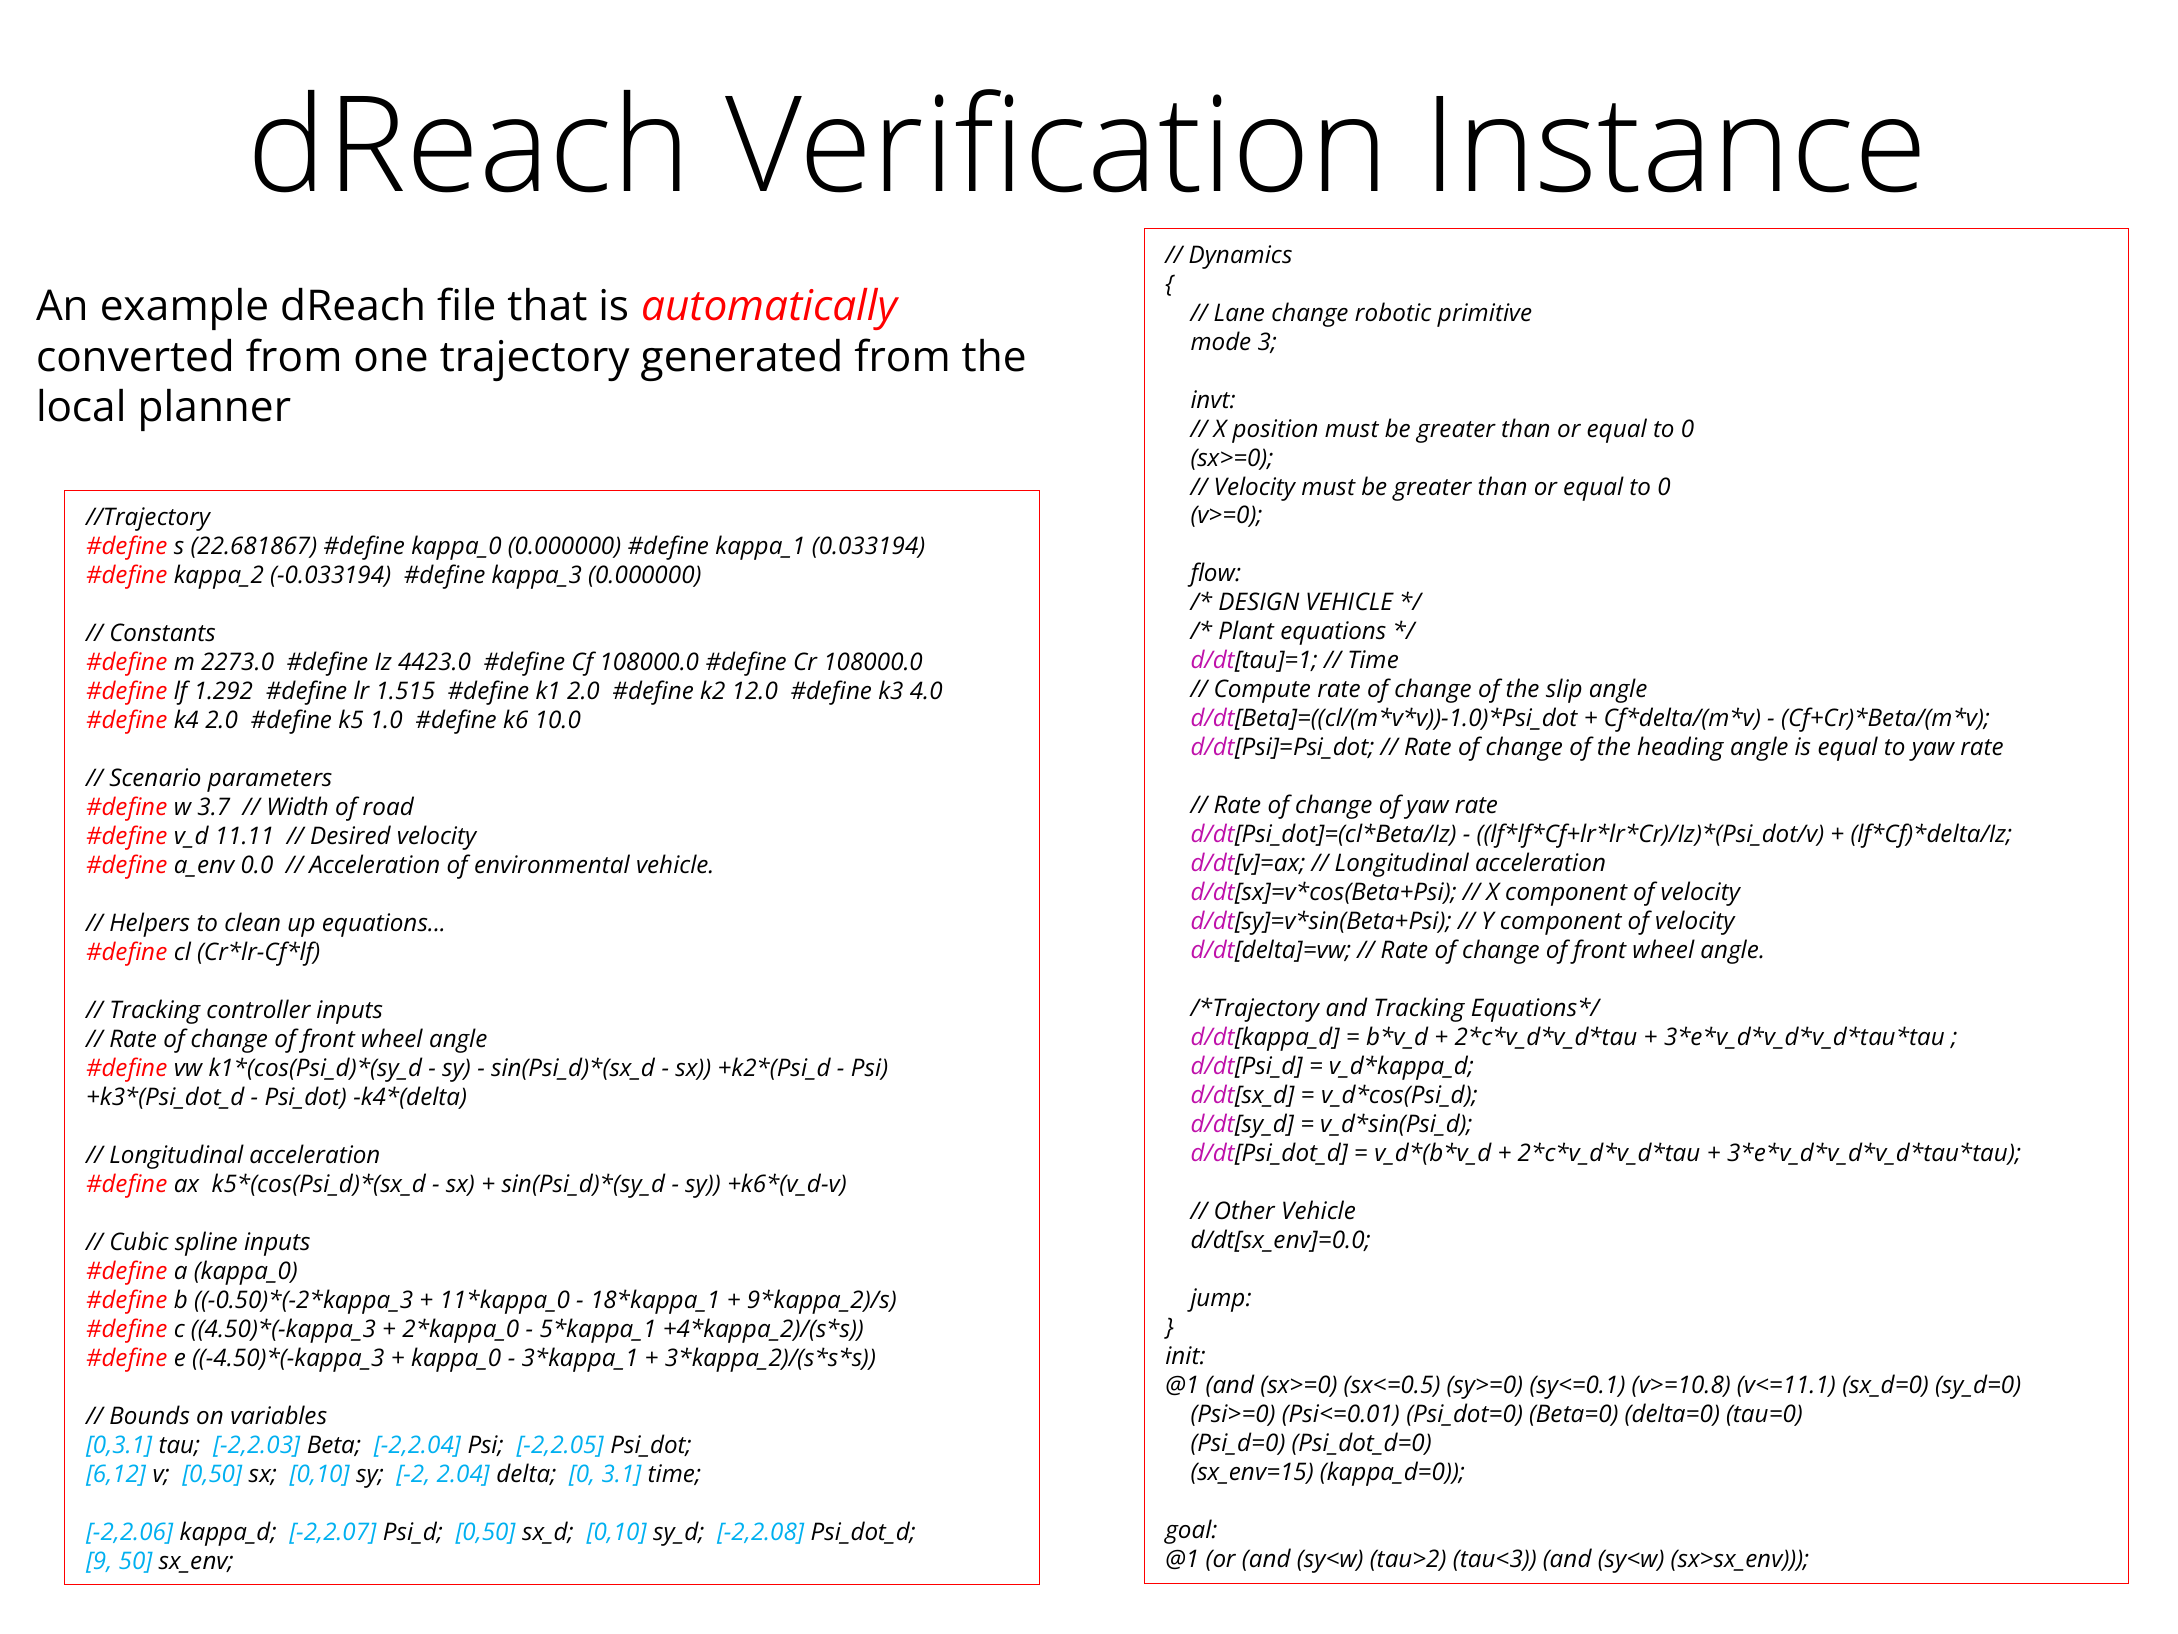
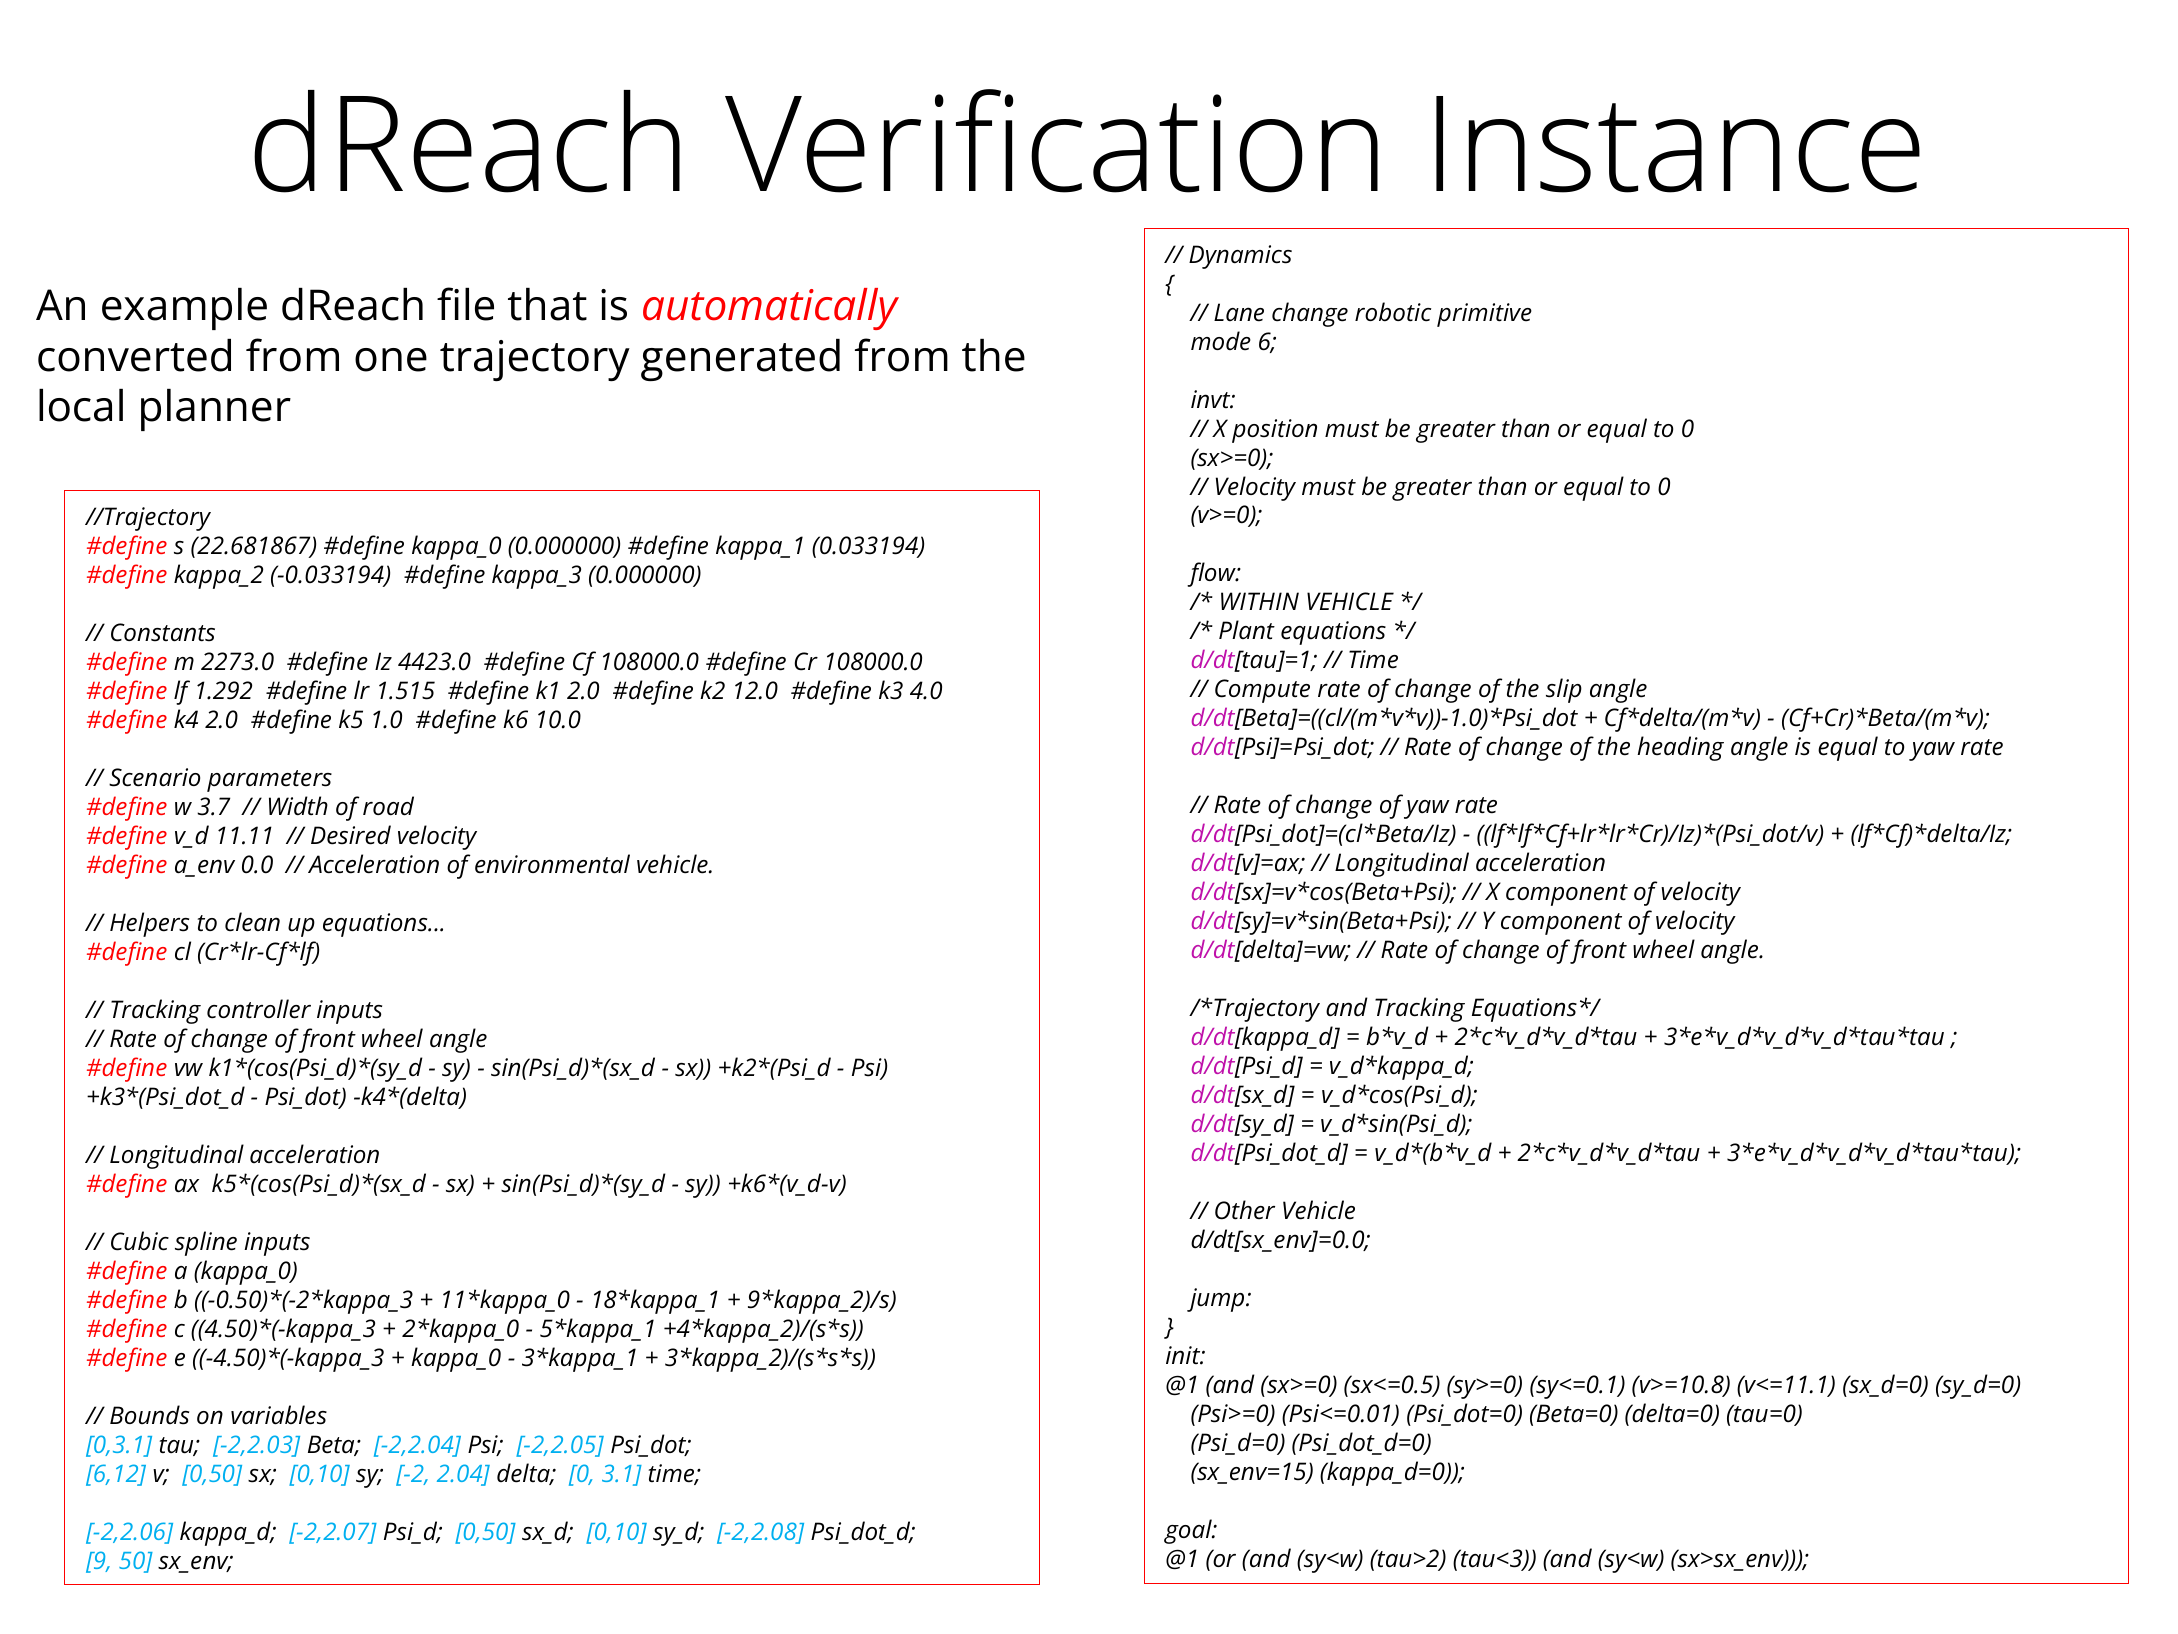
3: 3 -> 6 (1267, 342)
DESIGN: DESIGN -> WITHIN (1259, 603)
